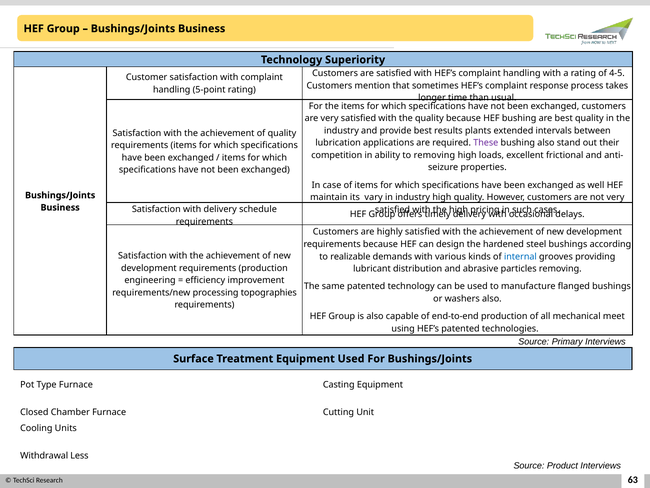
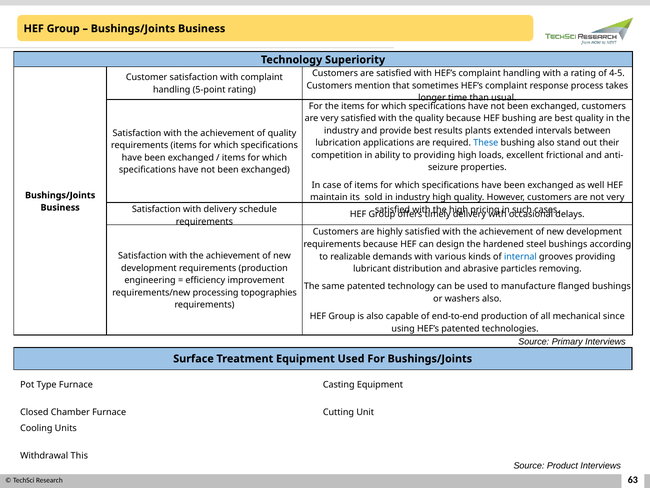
These colour: purple -> blue (486, 143)
to removing: removing -> providing (434, 155)
vary: vary -> sold (374, 197)
meet: meet -> since (614, 316)
Less: Less -> This (79, 455)
